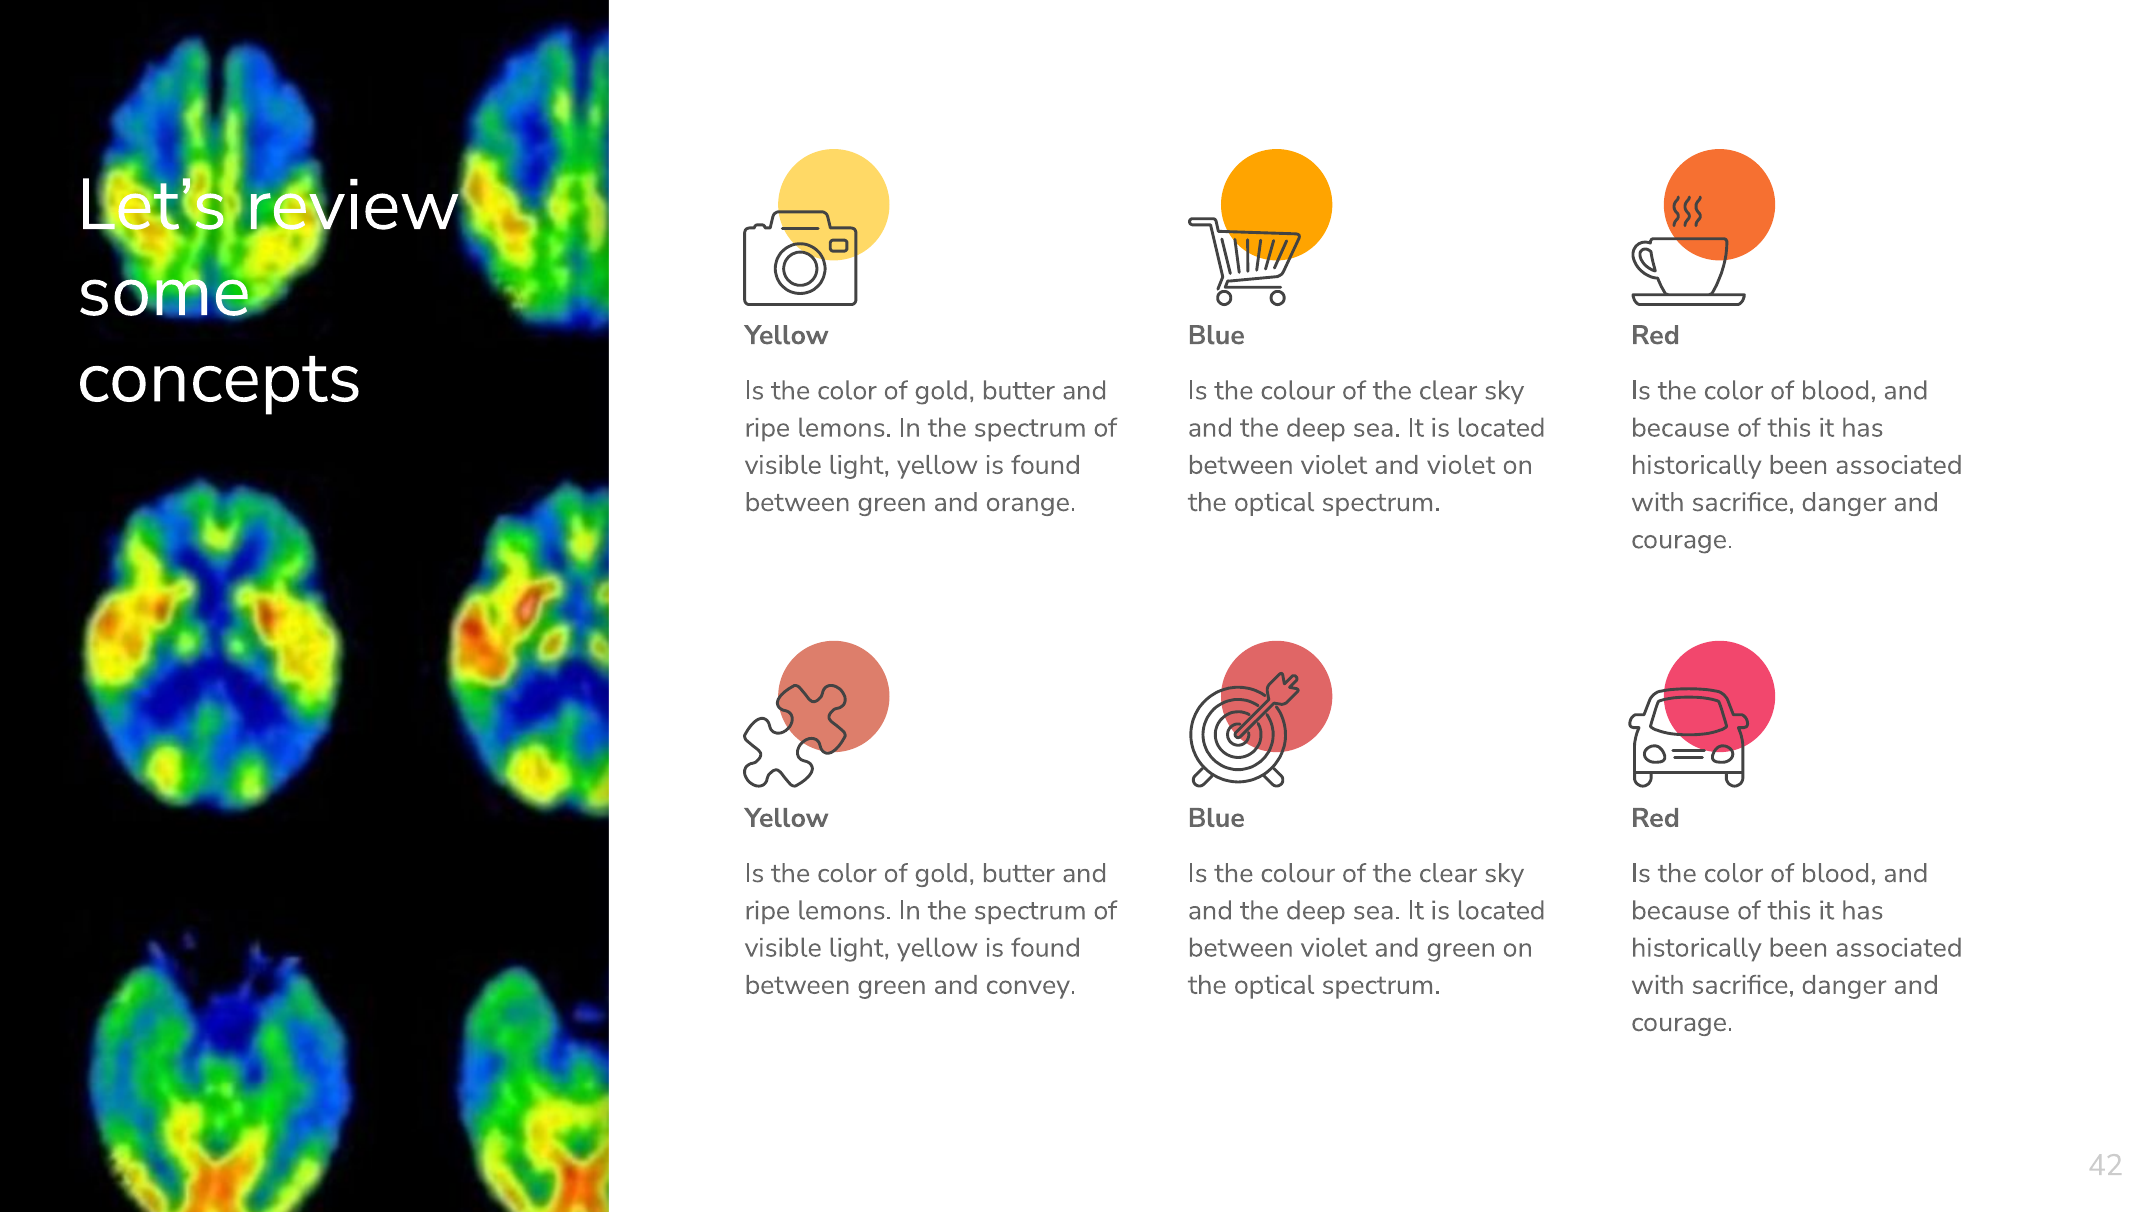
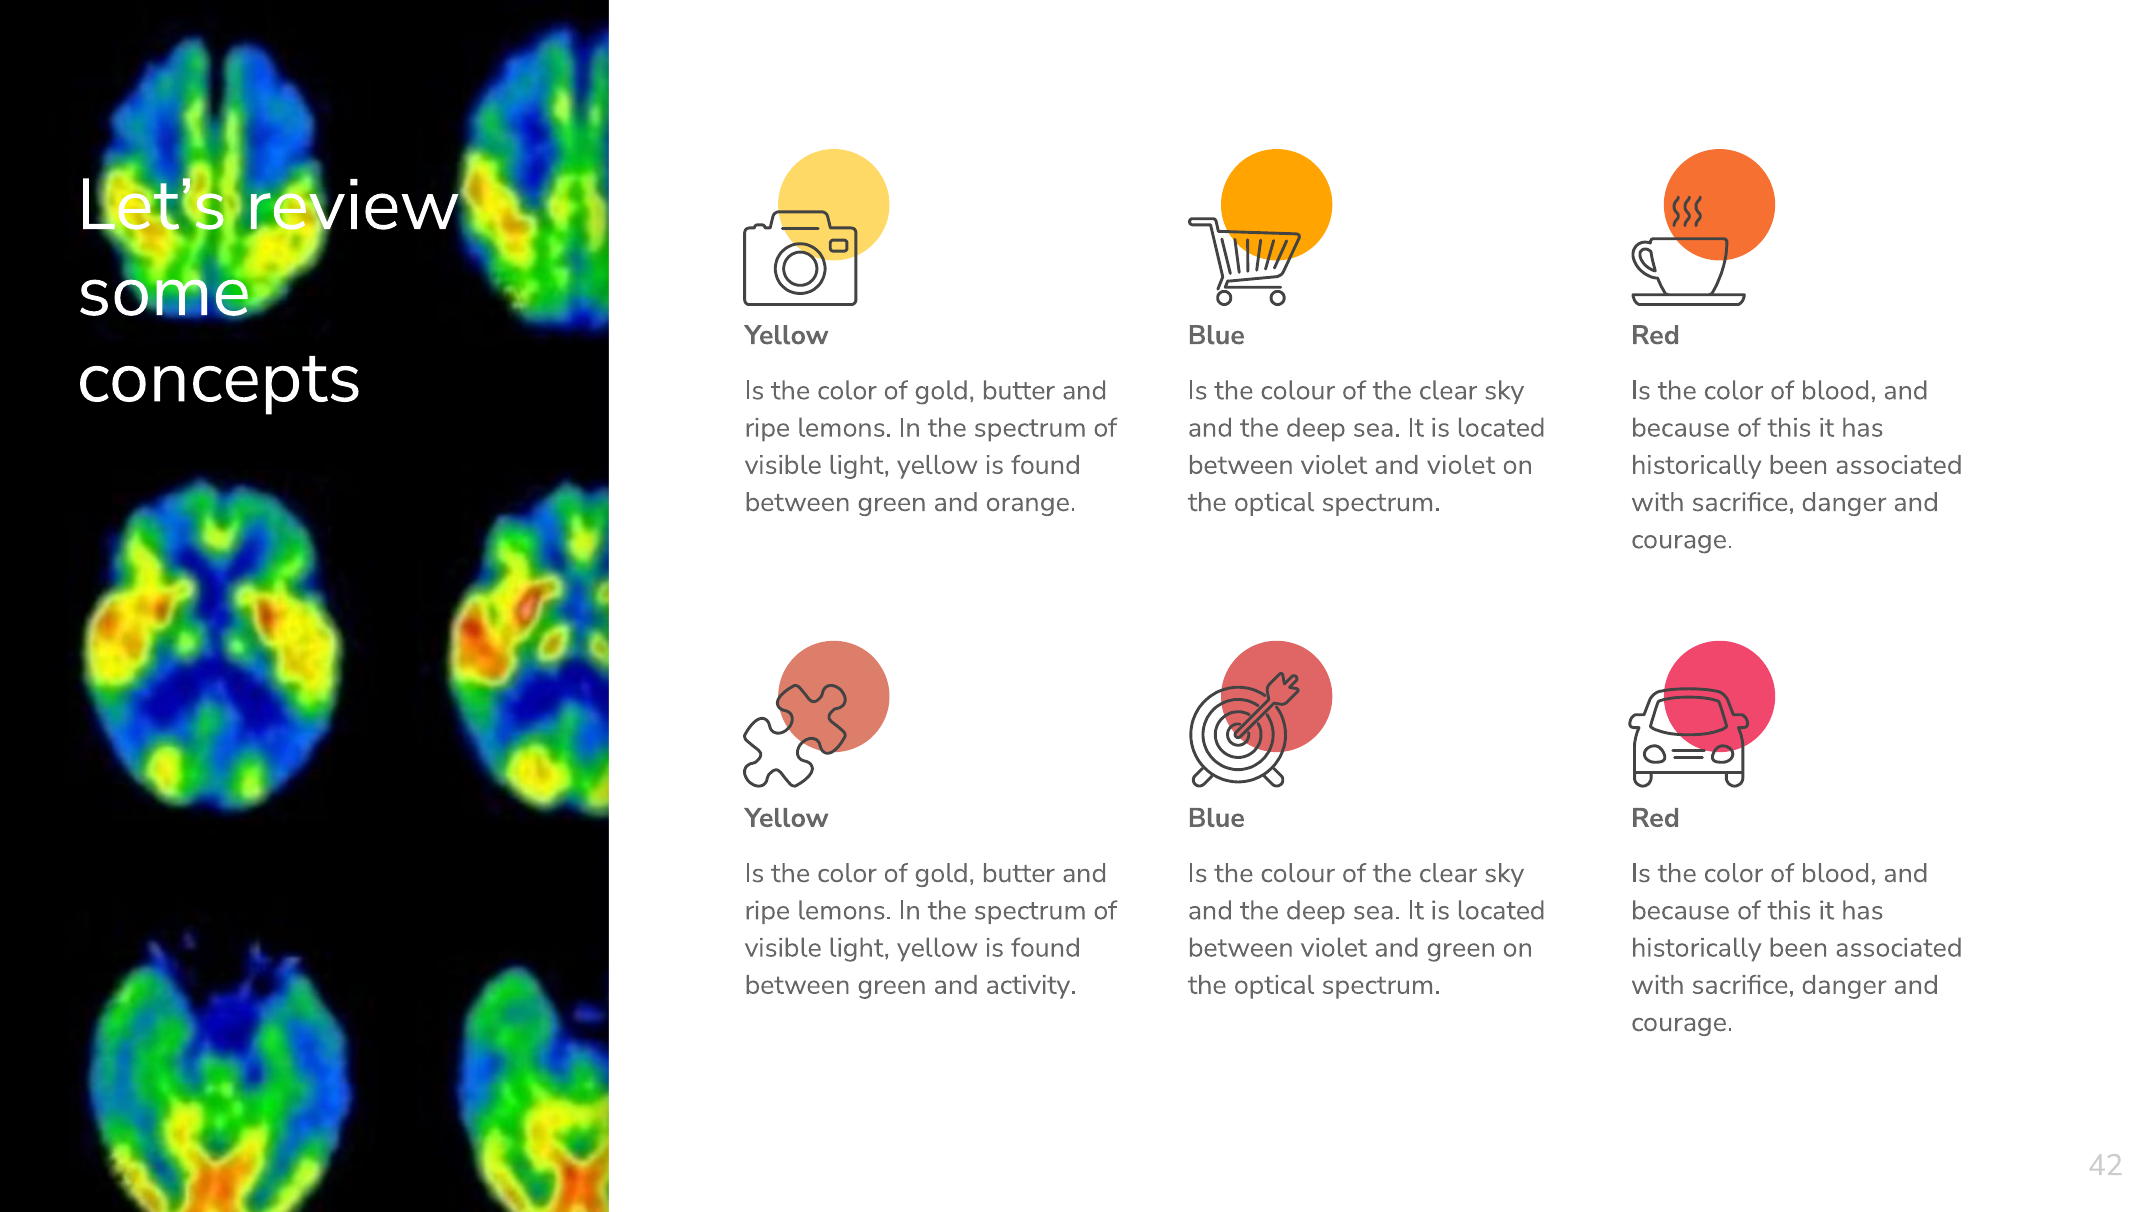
convey: convey -> activity (1031, 985)
